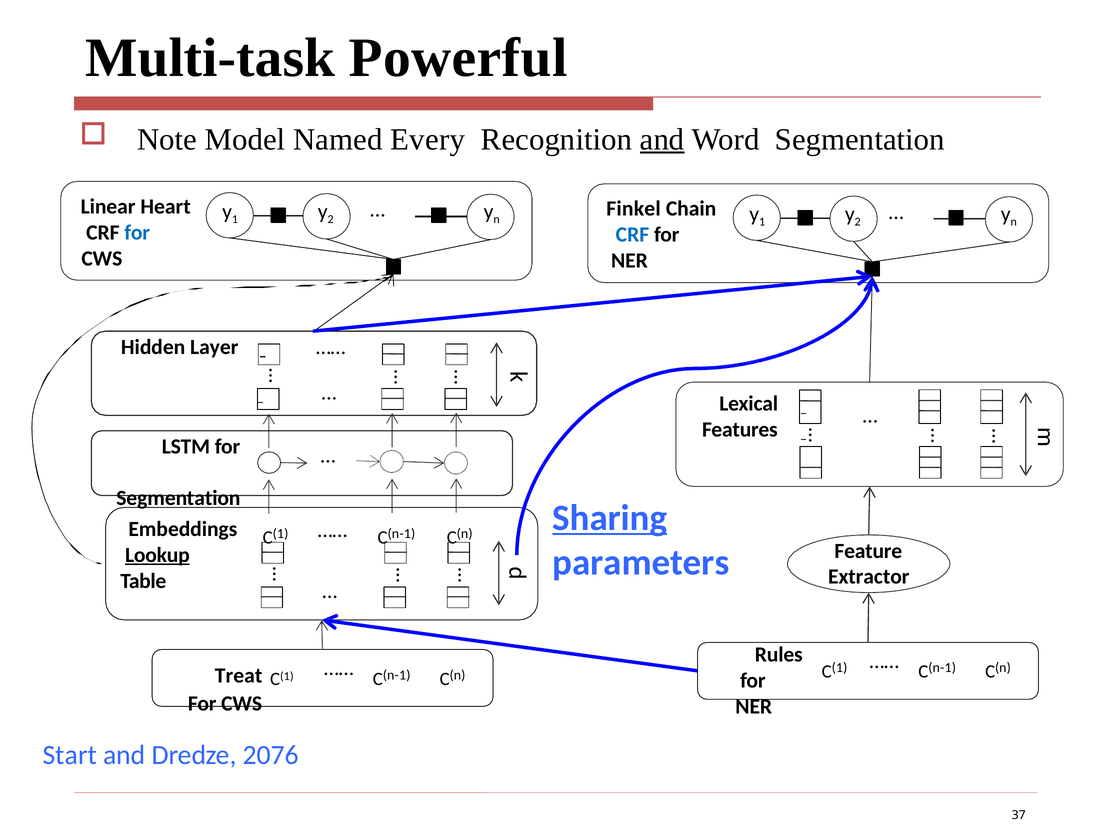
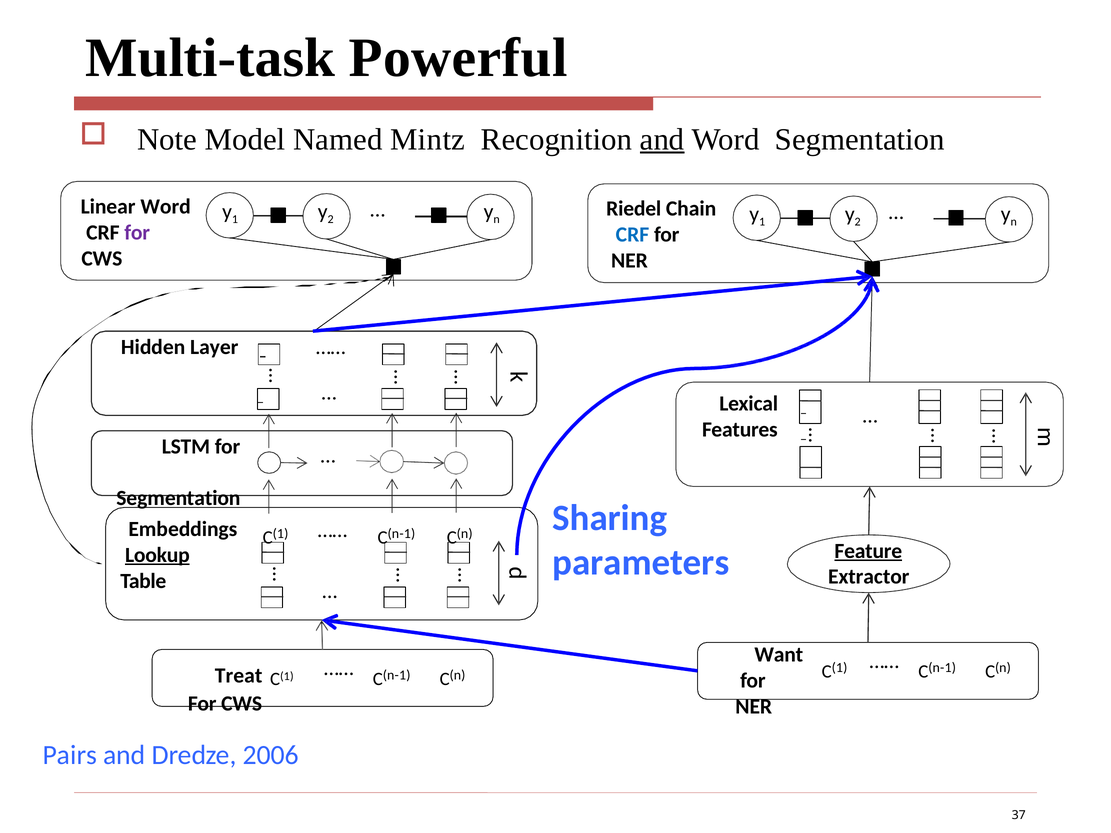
Every: Every -> Mintz (428, 139)
Linear Heart: Heart -> Word (166, 207)
Finkel: Finkel -> Riedel (634, 209)
for colour: blue -> purple (137, 233)
Sharing underline: present -> none (610, 518)
Feature underline: none -> present (868, 551)
Rules: Rules -> Want (779, 655)
Start: Start -> Pairs (70, 755)
2076: 2076 -> 2006 (271, 755)
